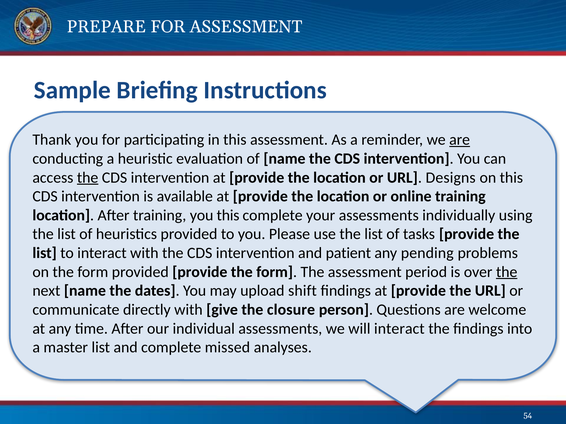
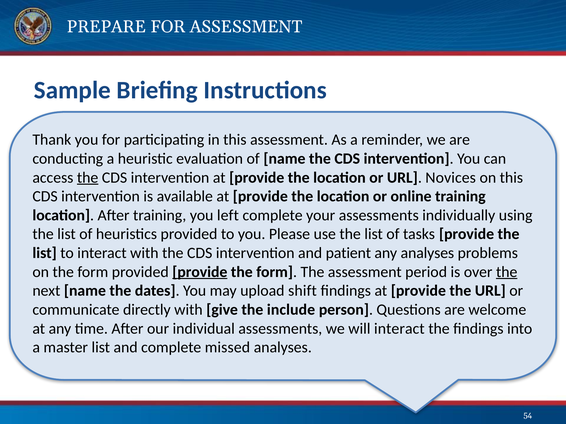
are underline: present -> none (460, 140)
Designs: Designs -> Novices (451, 178)
you this: this -> left (228, 216)
any pending: pending -> analyses (427, 253)
provide underline: none -> present (200, 272)
closure: closure -> include (291, 310)
